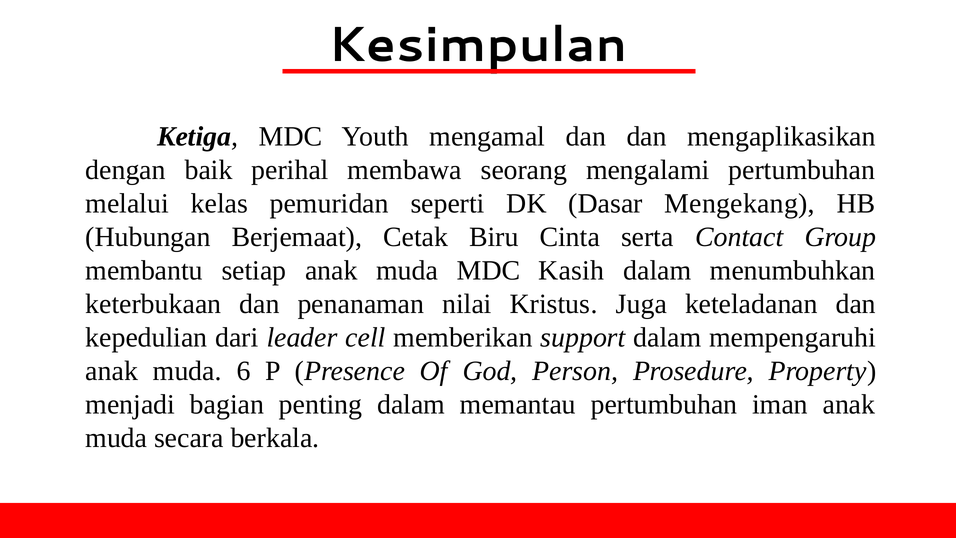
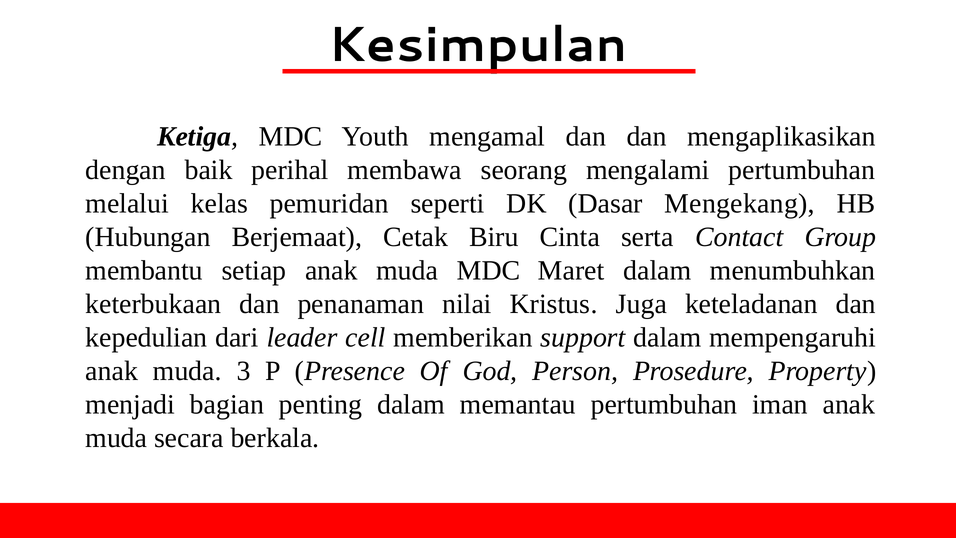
Kasih: Kasih -> Maret (571, 271)
6: 6 -> 3 (244, 371)
